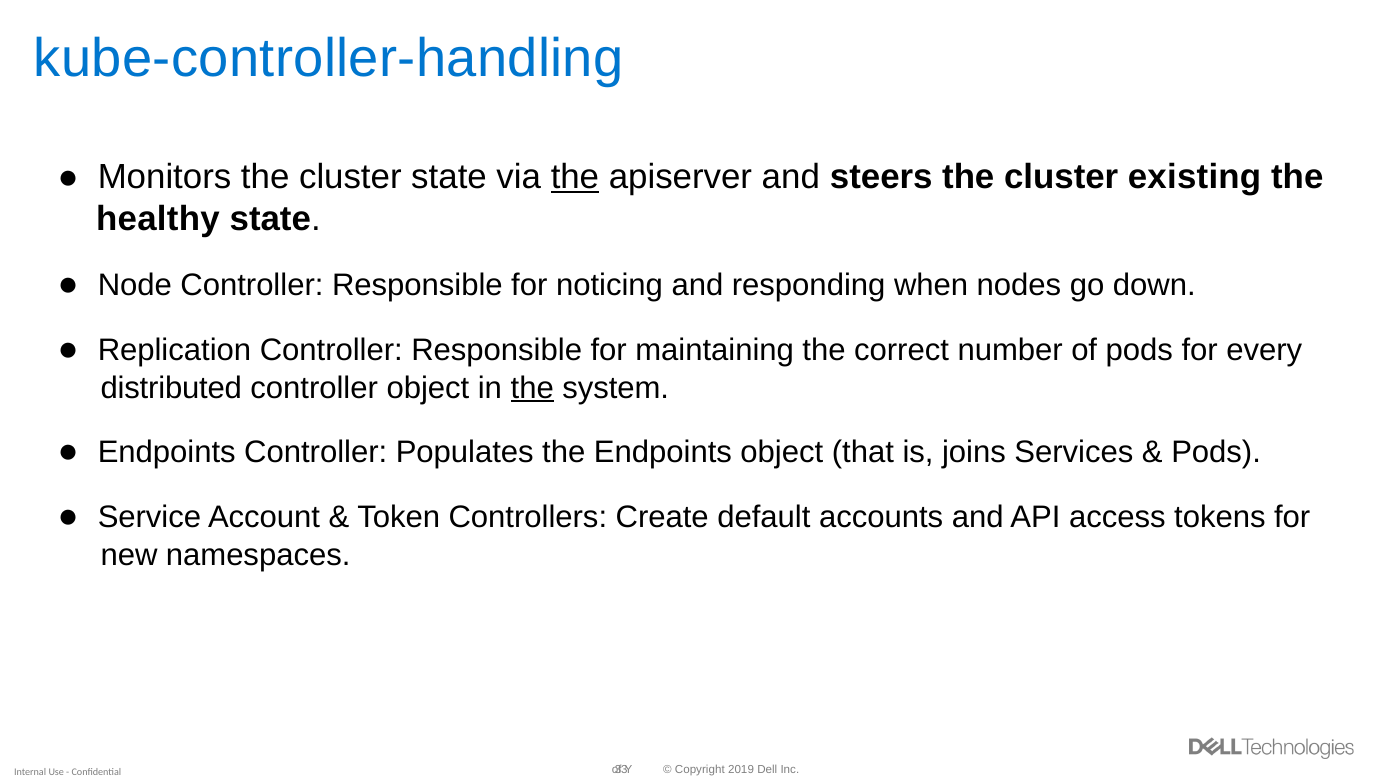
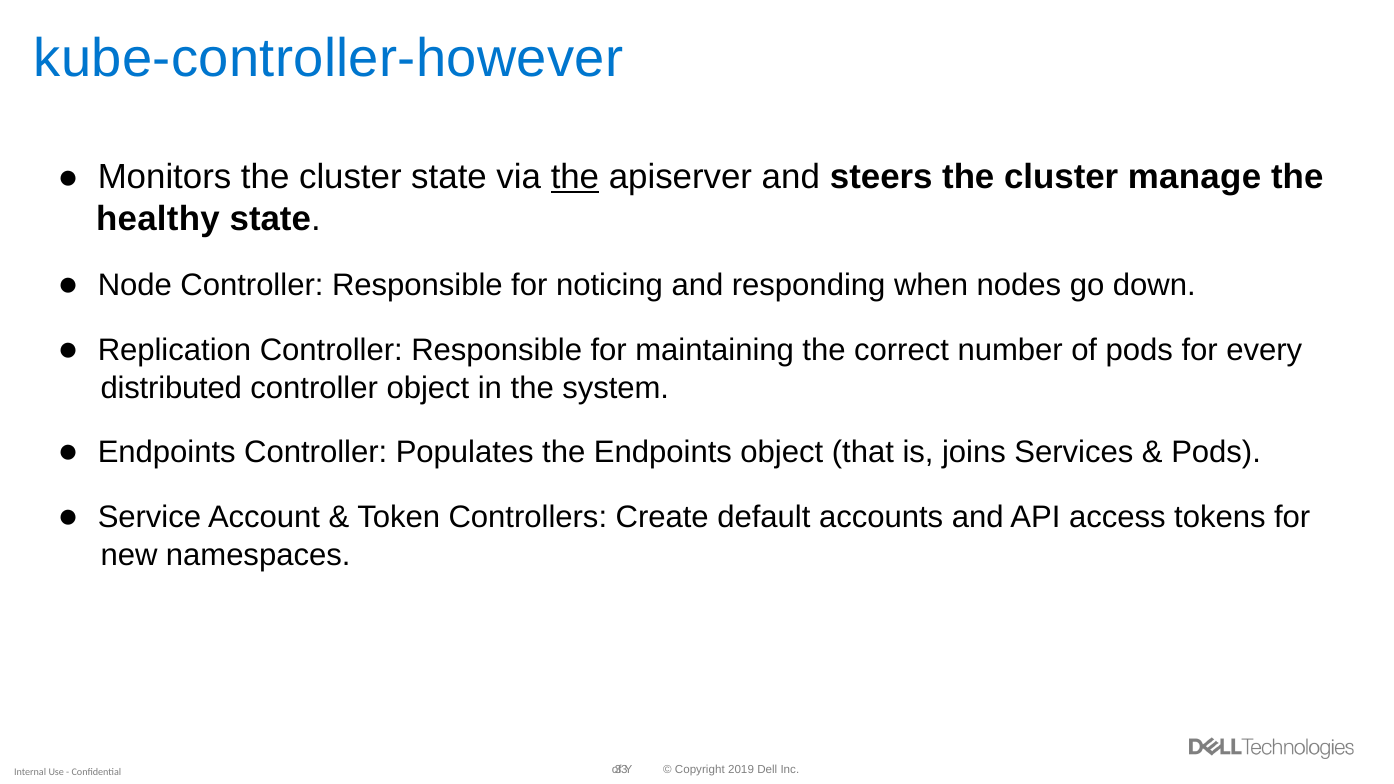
kube-controller-handling: kube-controller-handling -> kube-controller-however (329, 58)
existing: existing -> manage (1195, 177)
the underline: present -> none (532, 388)
